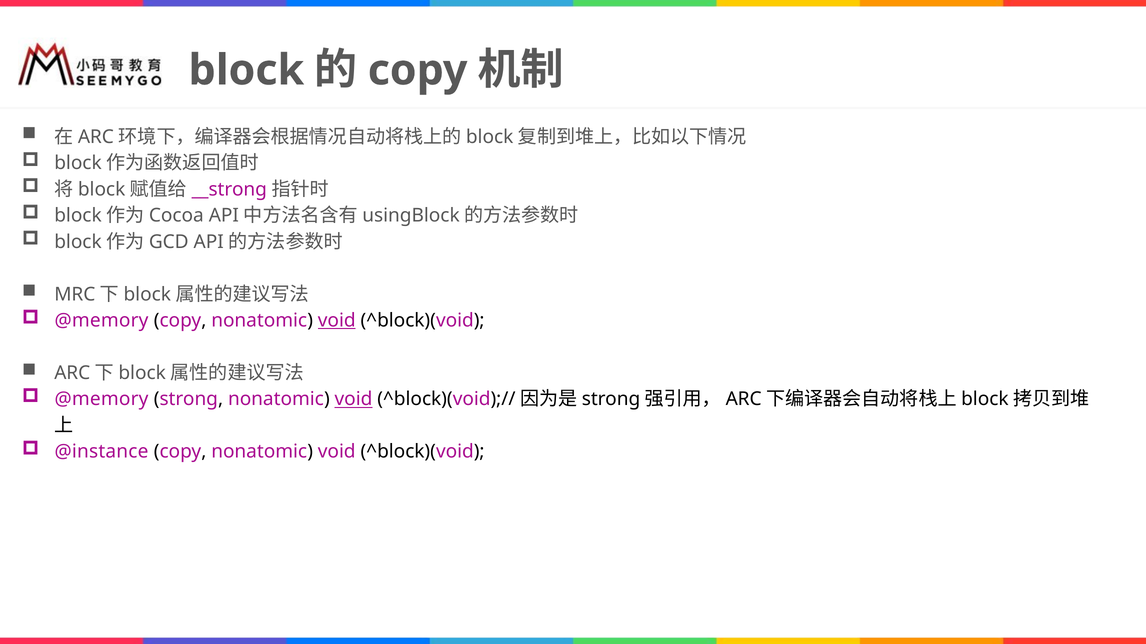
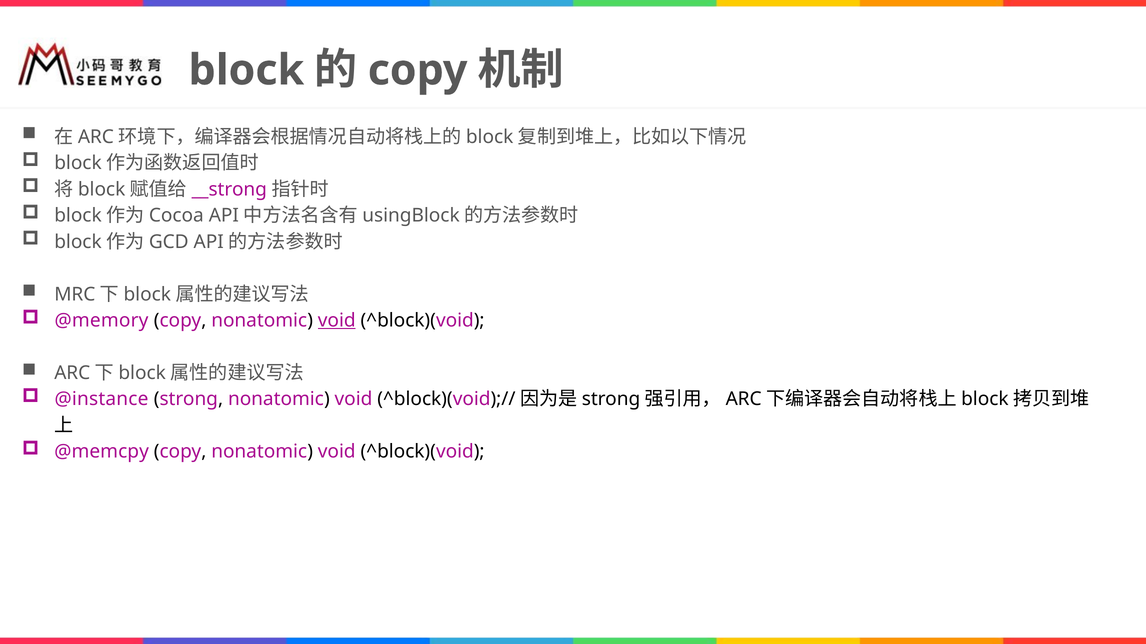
@memory: @memory -> @instance (102, 400)
void underline: present -> none (353, 400)
@instance: @instance -> @memcpy (102, 452)
